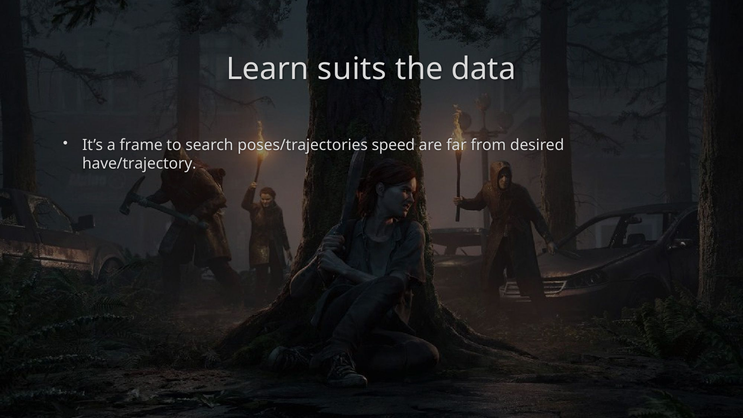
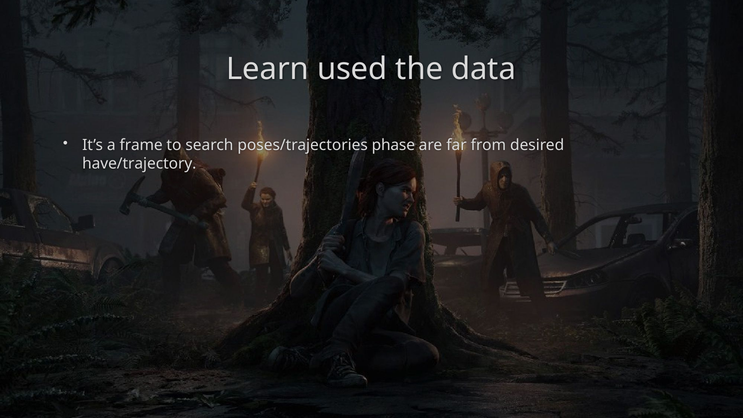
suits: suits -> used (352, 69)
speed: speed -> phase (393, 145)
